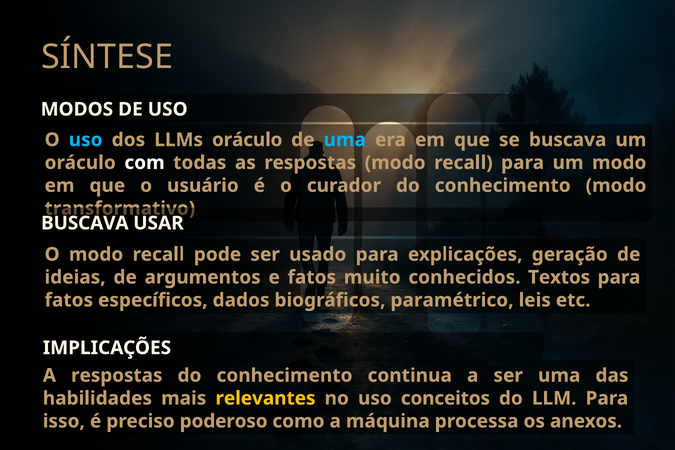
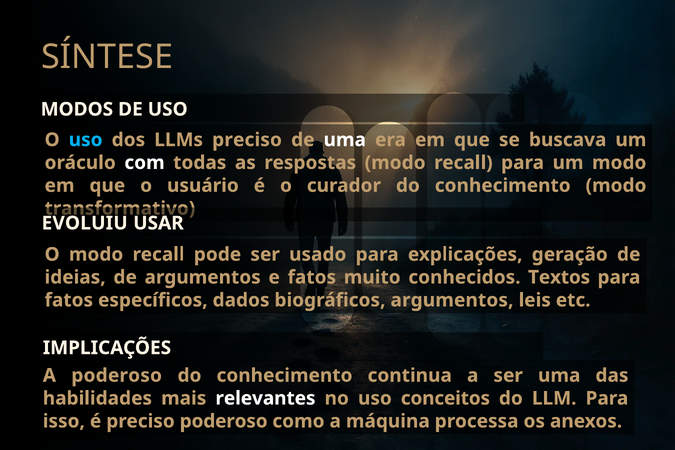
LLMs oráculo: oráculo -> preciso (247, 140)
uma colour: light blue -> white (345, 140)
BUSCAVA: BUSCAVA -> EVOLUIU (85, 223)
biográficos paramétrico: paramétrico -> argumentos (452, 300)
A respostas: respostas -> poderoso (117, 375)
relevantes colour: yellow -> white (265, 398)
